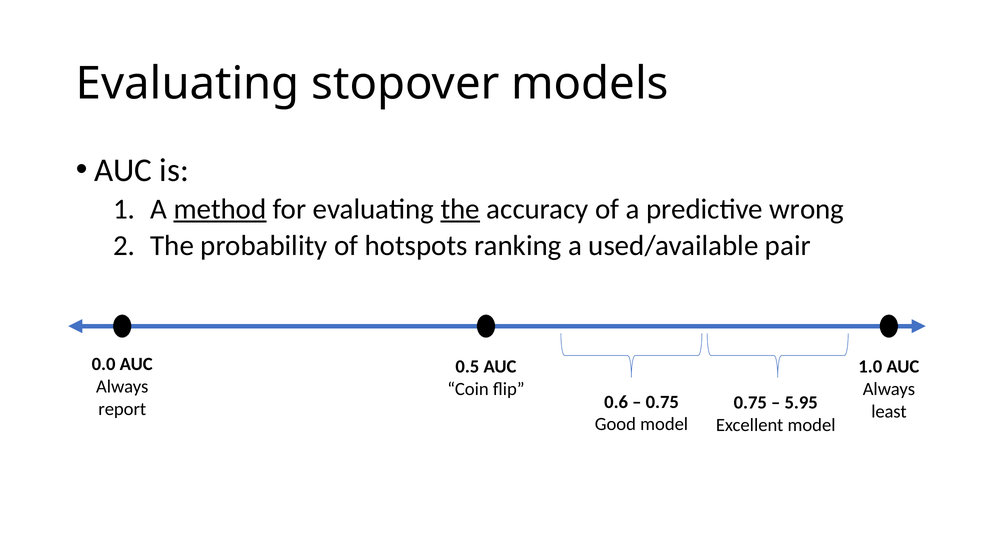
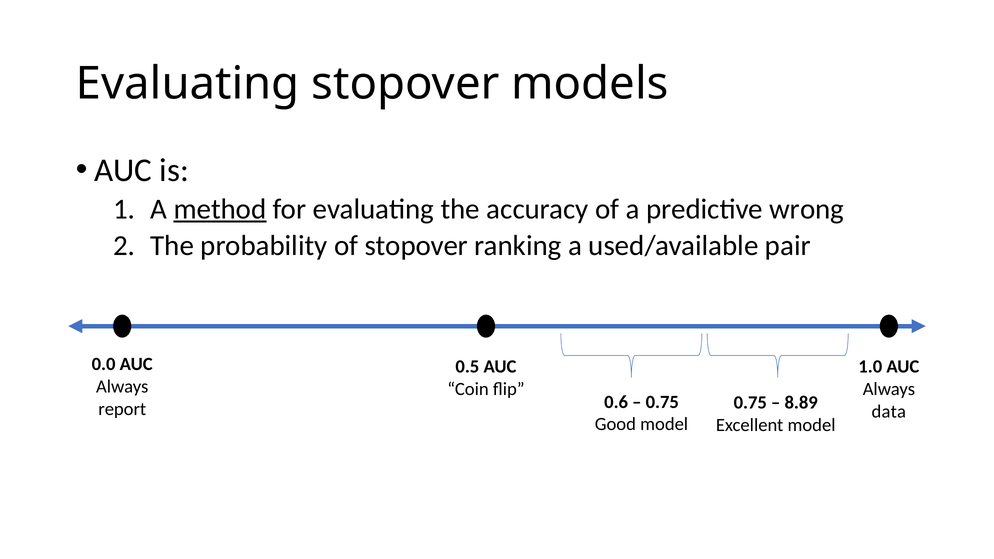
the underline: present -> none (460, 209)
of hotspots: hotspots -> stopover (416, 246)
5.95: 5.95 -> 8.89 (801, 403)
least: least -> data (889, 411)
